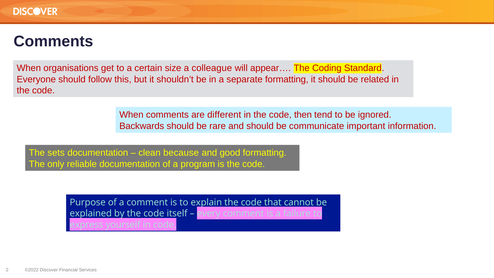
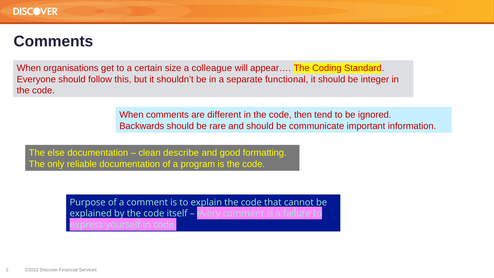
separate formatting: formatting -> functional (287, 79)
related: related -> integer (375, 79)
sets: sets -> else (56, 153)
because: because -> describe (181, 153)
